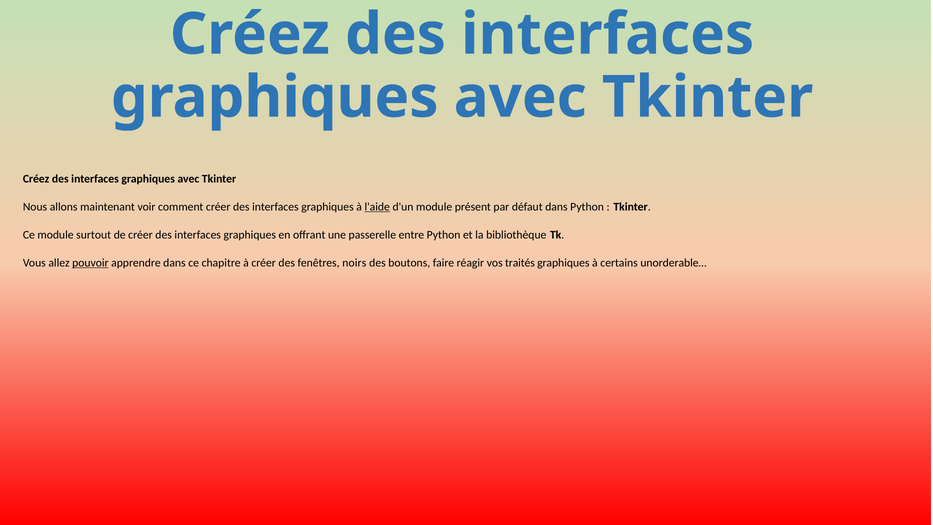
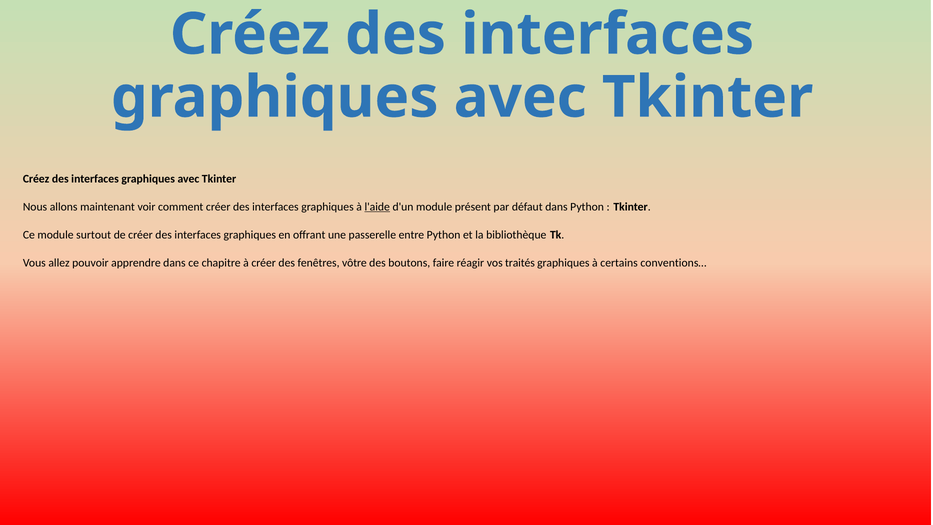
pouvoir underline: present -> none (90, 263)
noirs: noirs -> vôtre (354, 263)
unorderable…: unorderable… -> conventions… (673, 263)
